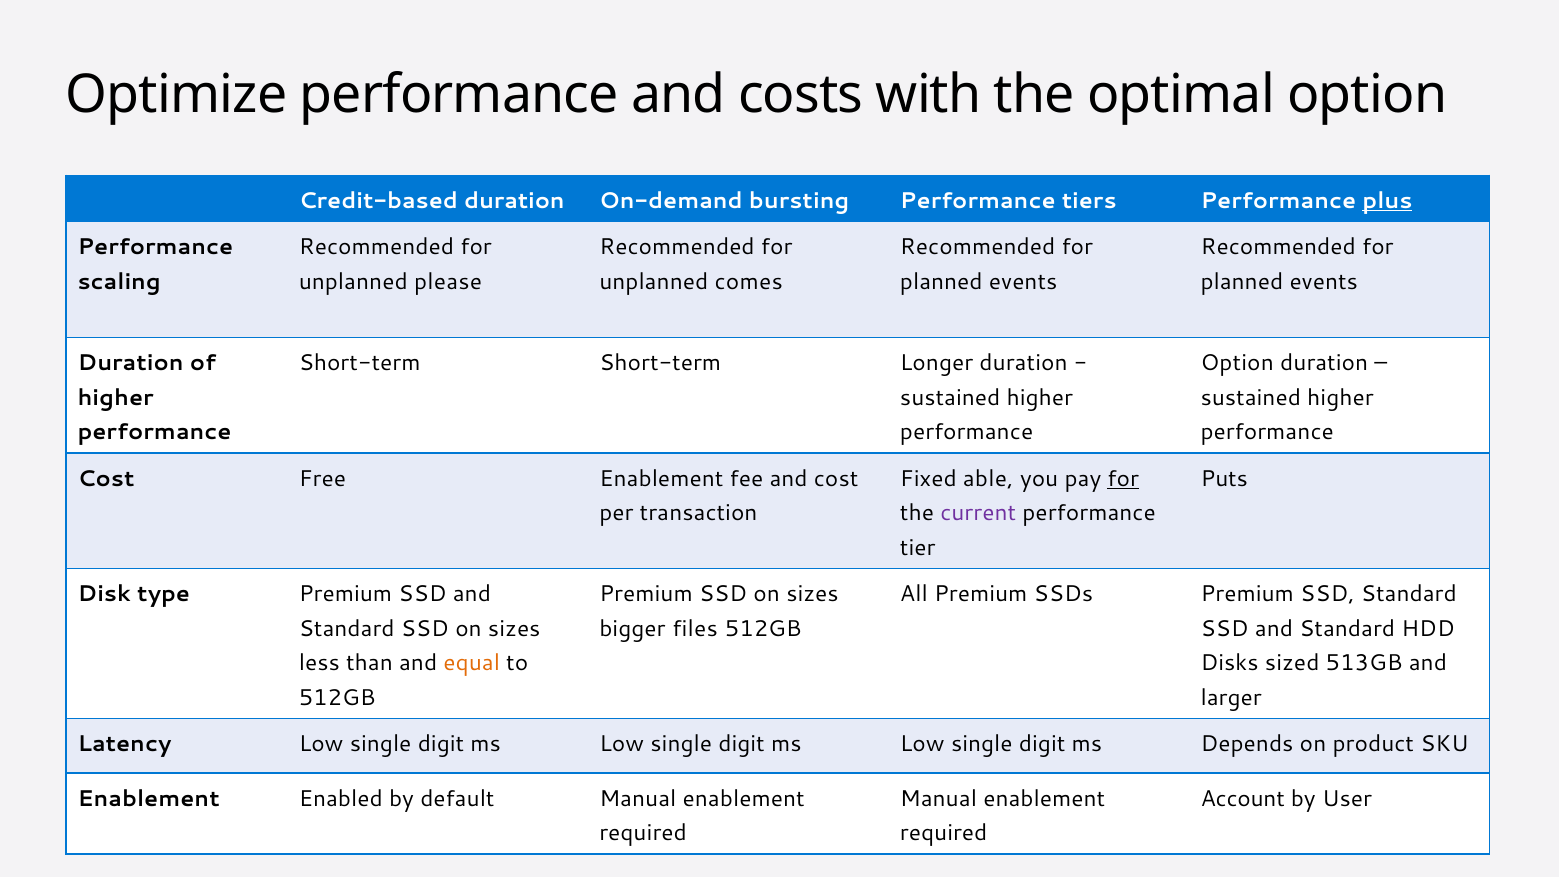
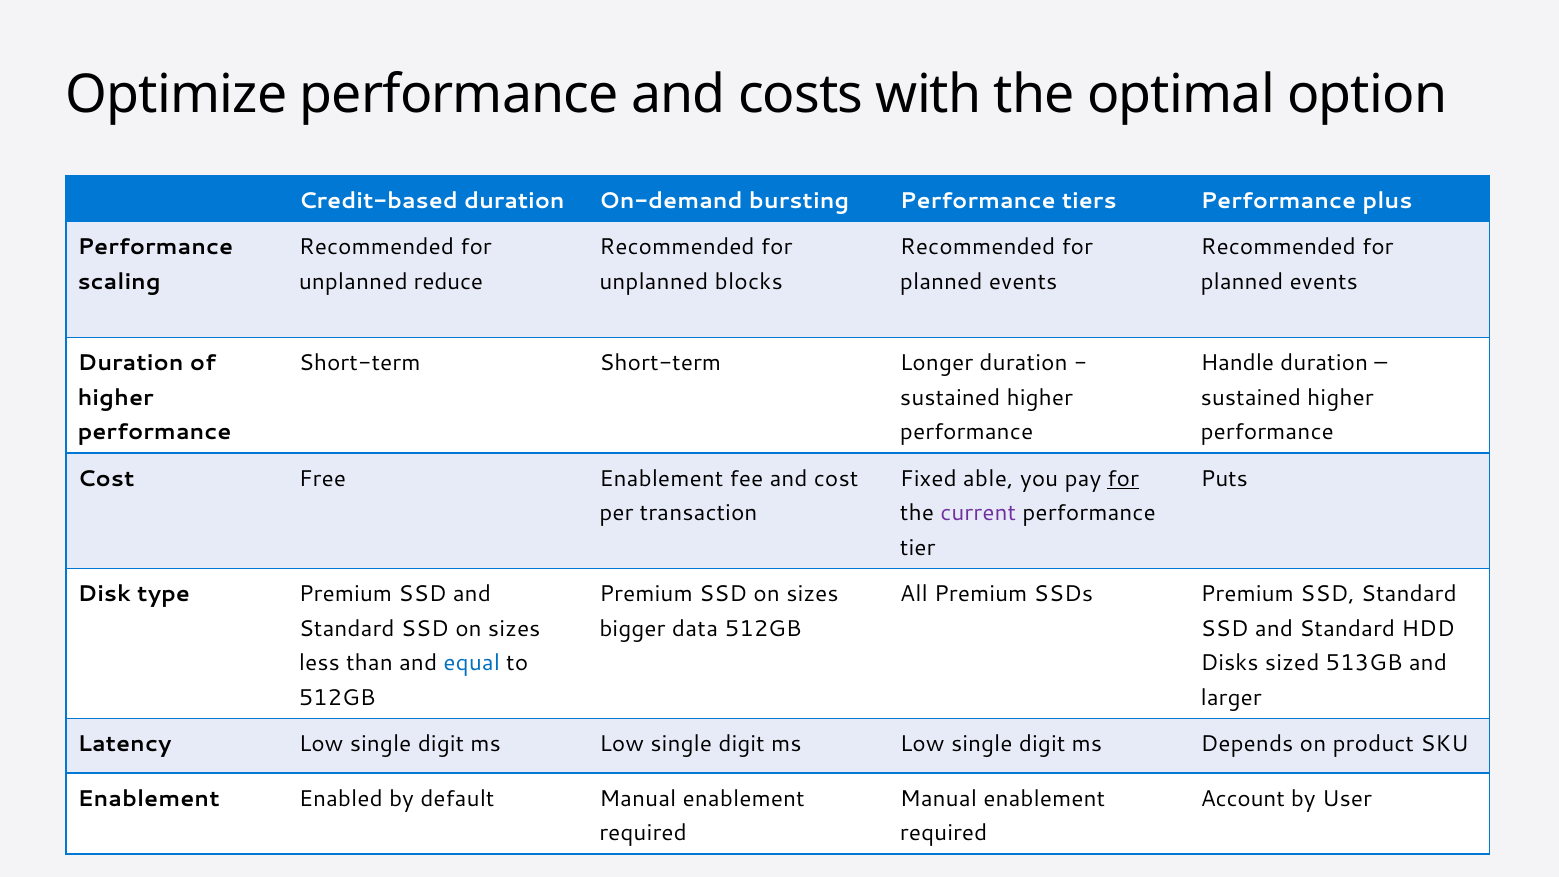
plus underline: present -> none (1387, 201)
please: please -> reduce (448, 282)
comes: comes -> blocks (749, 282)
Option: Option -> Handle (1237, 363)
files: files -> data (695, 629)
equal colour: orange -> blue (472, 663)
